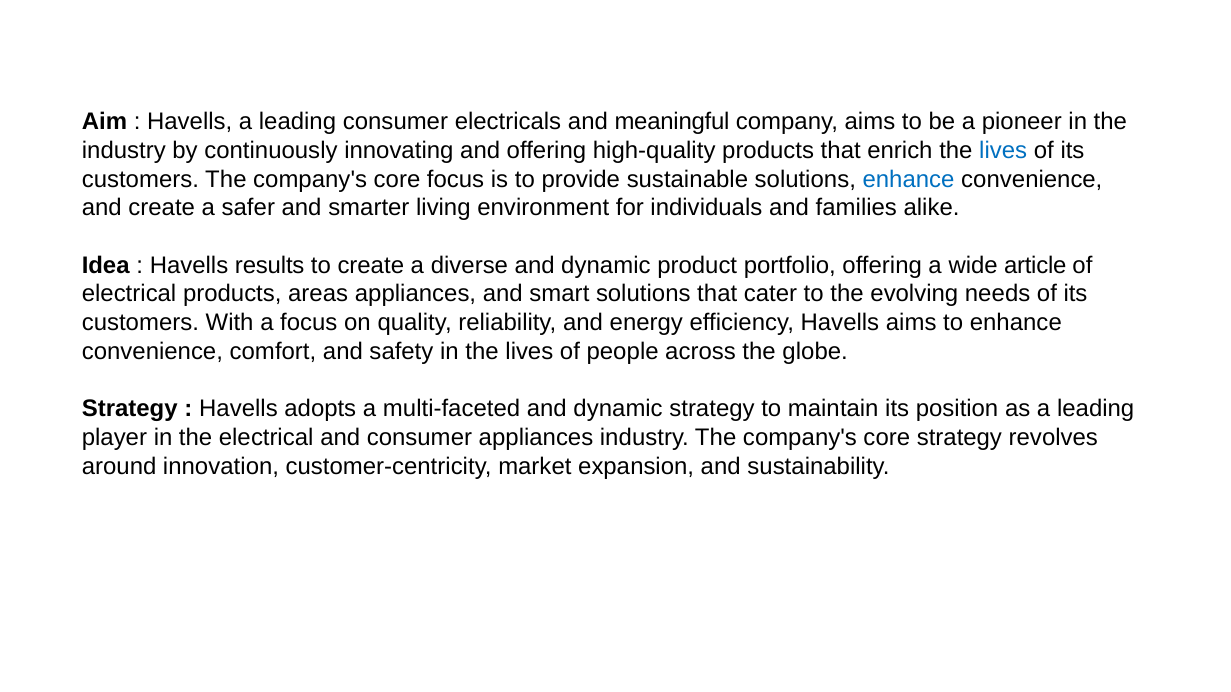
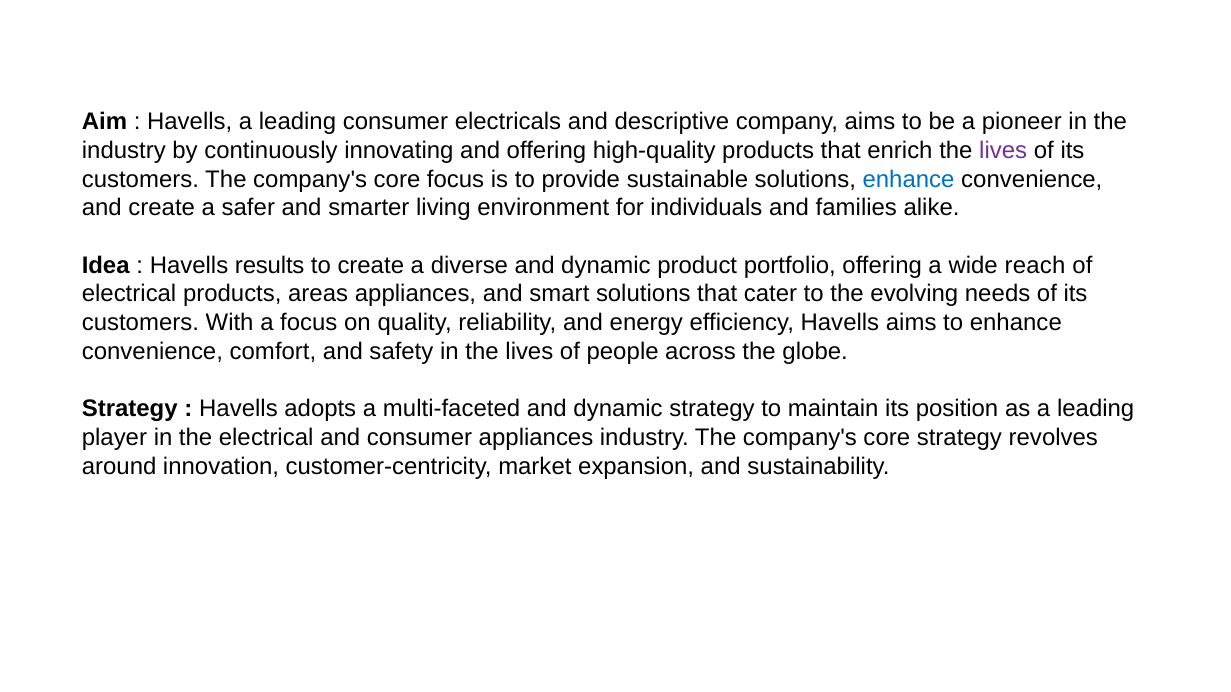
meaningful: meaningful -> descriptive (672, 122)
lives colour: blue -> purple (1003, 151)
article: article -> reach (1035, 265)
